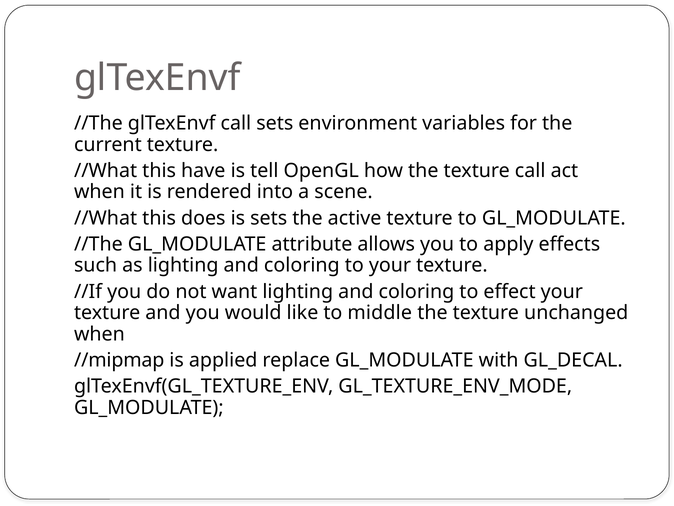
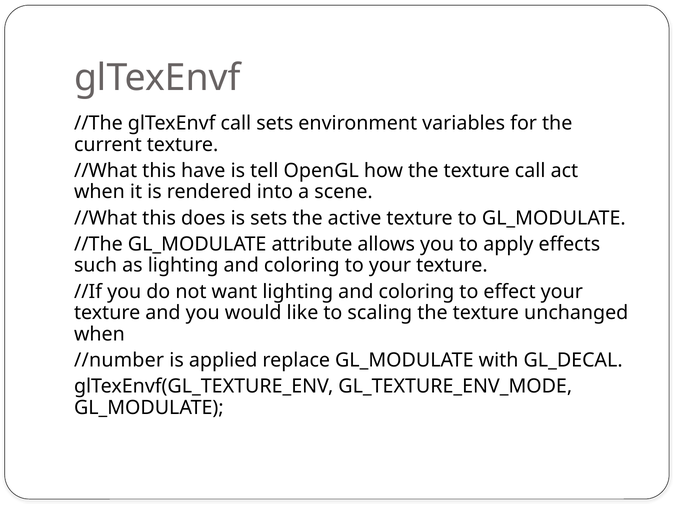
middle: middle -> scaling (380, 313)
//mipmap: //mipmap -> //number (119, 360)
